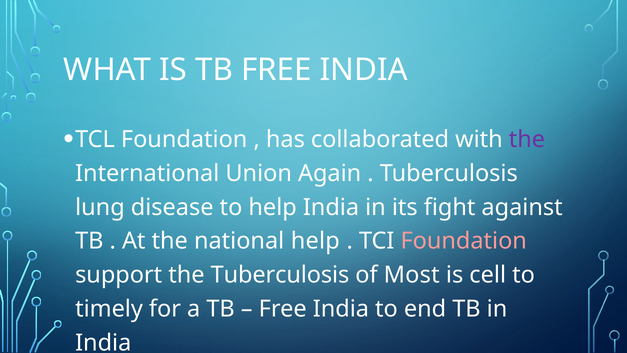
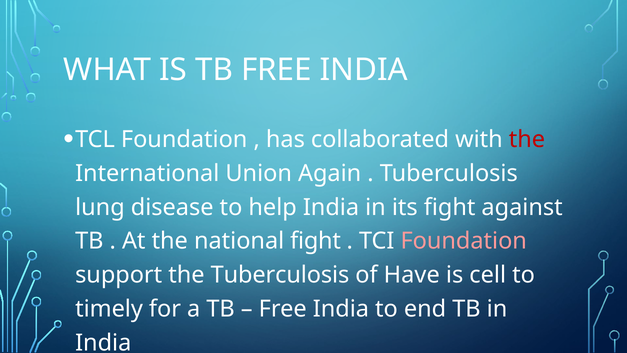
the colour: purple -> red (527, 139)
national help: help -> fight (316, 241)
Most: Most -> Have (412, 275)
